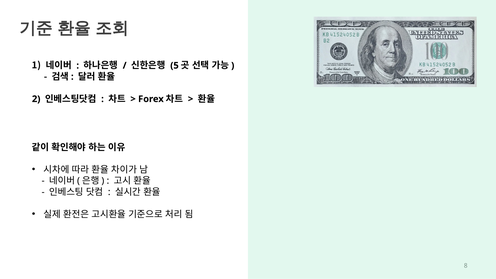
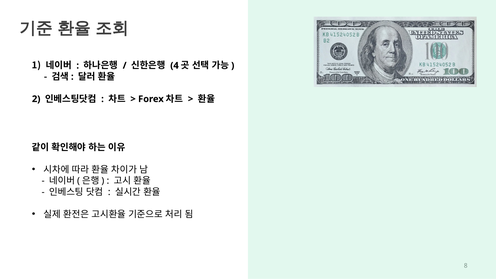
5: 5 -> 4 (174, 66)
